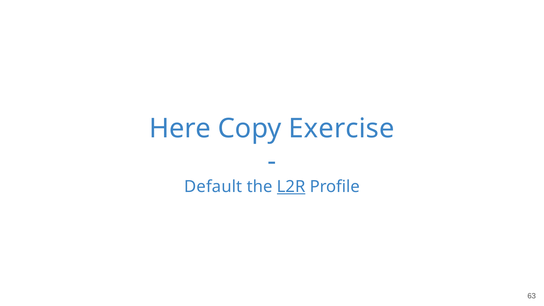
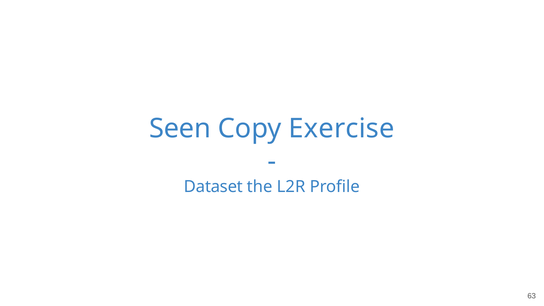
Here: Here -> Seen (180, 129)
Default: Default -> Dataset (213, 187)
L2R underline: present -> none (291, 187)
